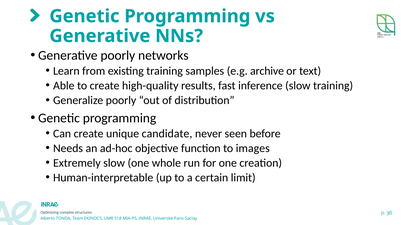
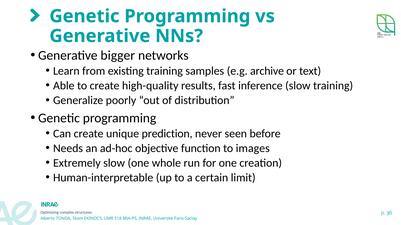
Generative poorly: poorly -> bigger (118, 55)
candidate: candidate -> prediction (167, 134)
